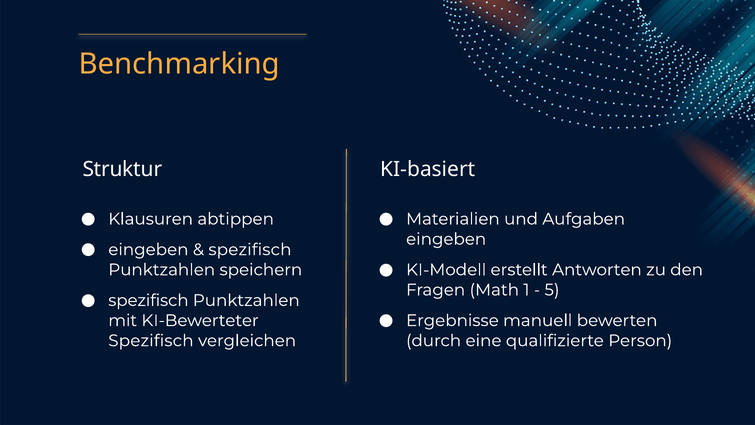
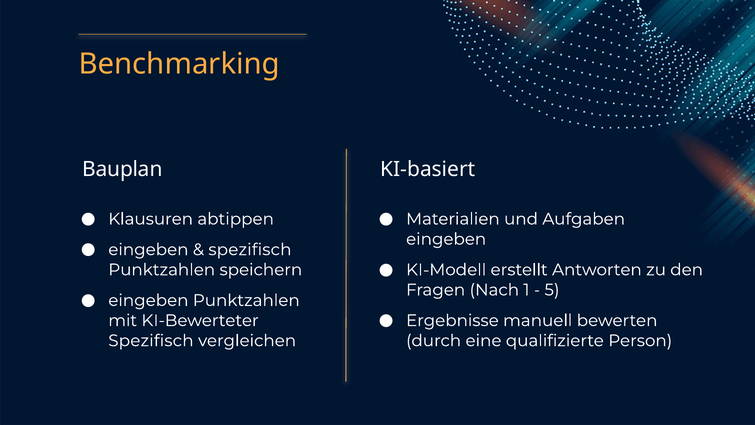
Struktur: Struktur -> Bauplan (122, 169)
Math: Math -> Nach (494, 290)
spezifisch: spezifisch -> eingeben (148, 300)
